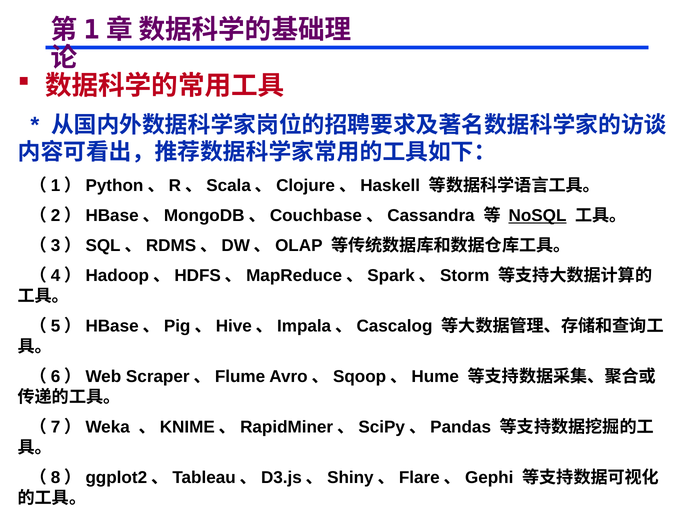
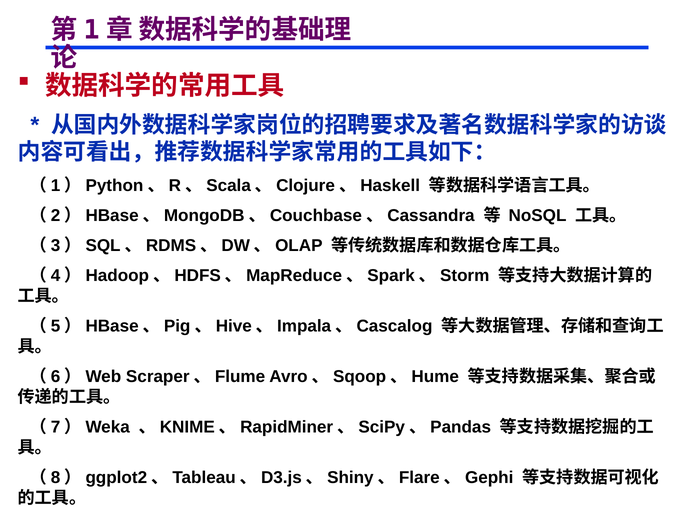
NoSQL underline: present -> none (538, 215)
